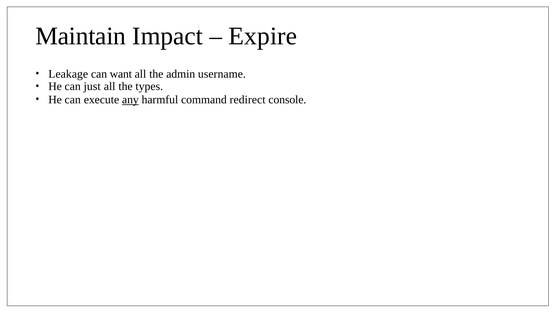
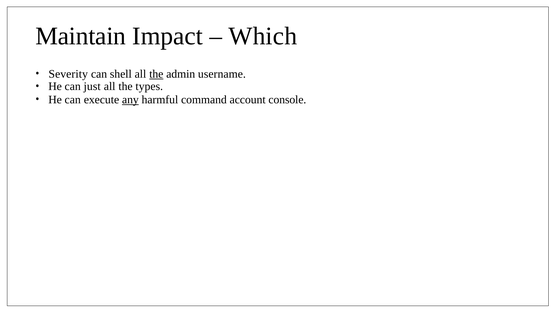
Expire: Expire -> Which (263, 36)
Leakage: Leakage -> Severity (68, 74)
want: want -> shell (121, 74)
the underline: none -> present (156, 74)
redirect: redirect -> account (248, 100)
